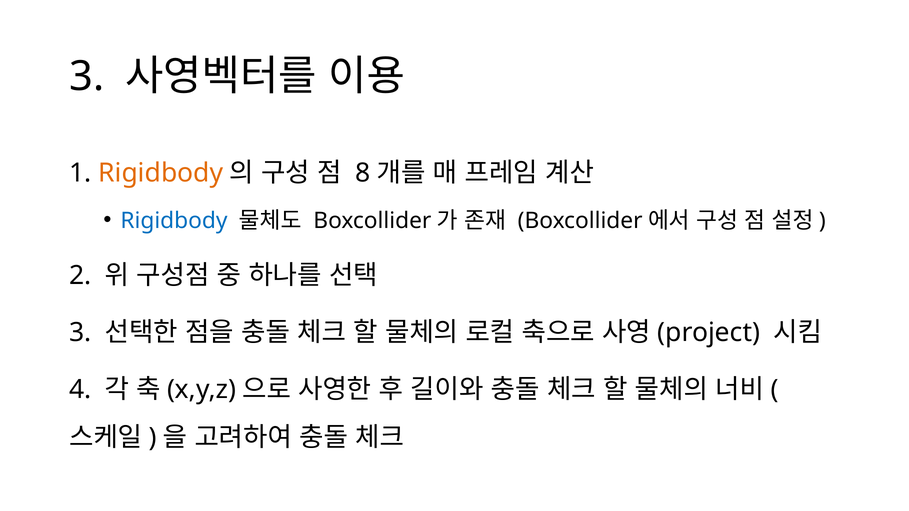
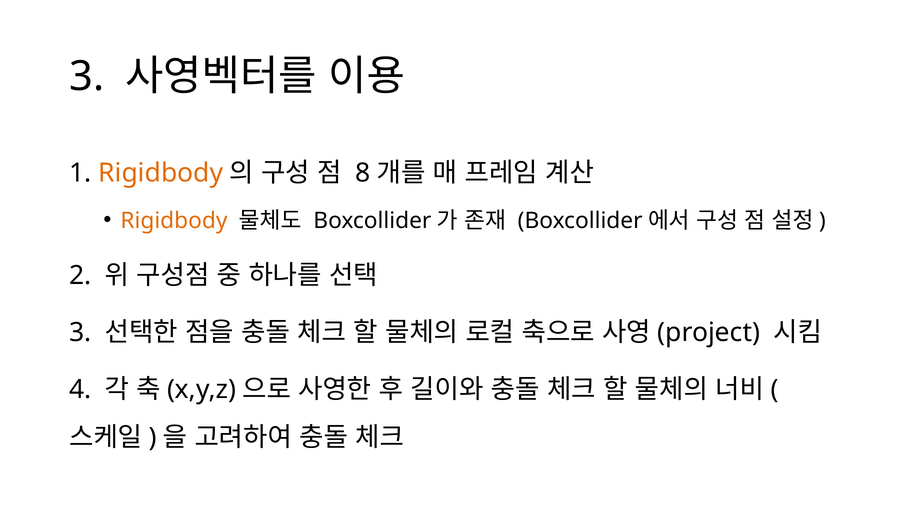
Rigidbody colour: blue -> orange (174, 221)
